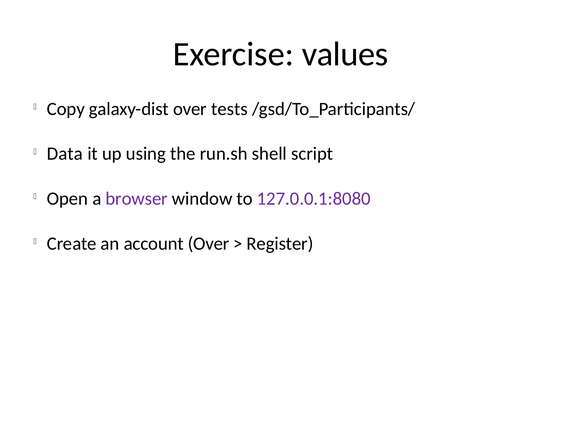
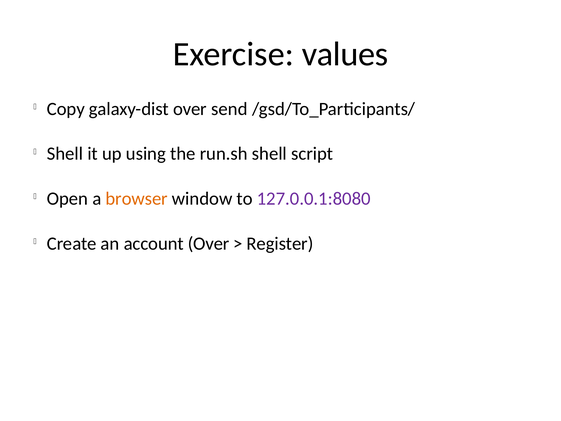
tests: tests -> send (229, 109)
Data: Data -> Shell (65, 154)
browser colour: purple -> orange (137, 199)
